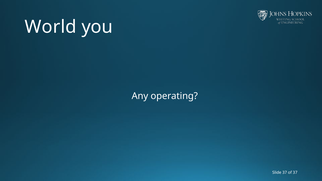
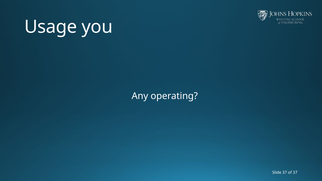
World: World -> Usage (51, 27)
